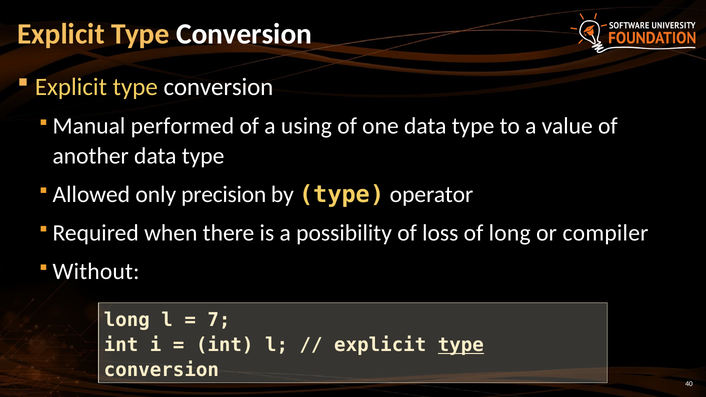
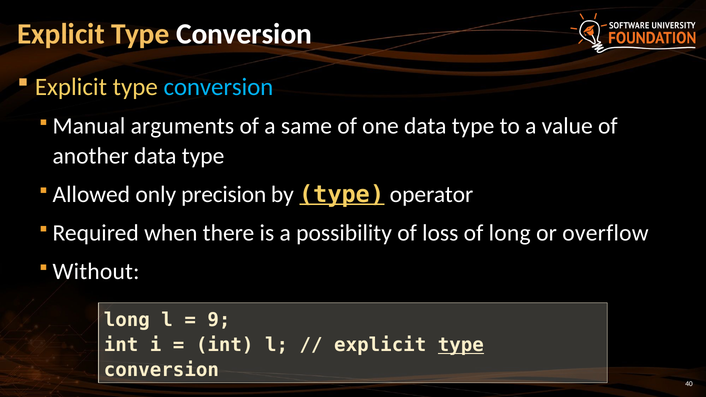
conversion colour: white -> light blue (218, 87)
performed: performed -> arguments (182, 126)
using: using -> same (306, 126)
type underline: none -> present (342, 194)
compiler: compiler -> overflow (605, 233)
7: 7 -> 9 (219, 320)
